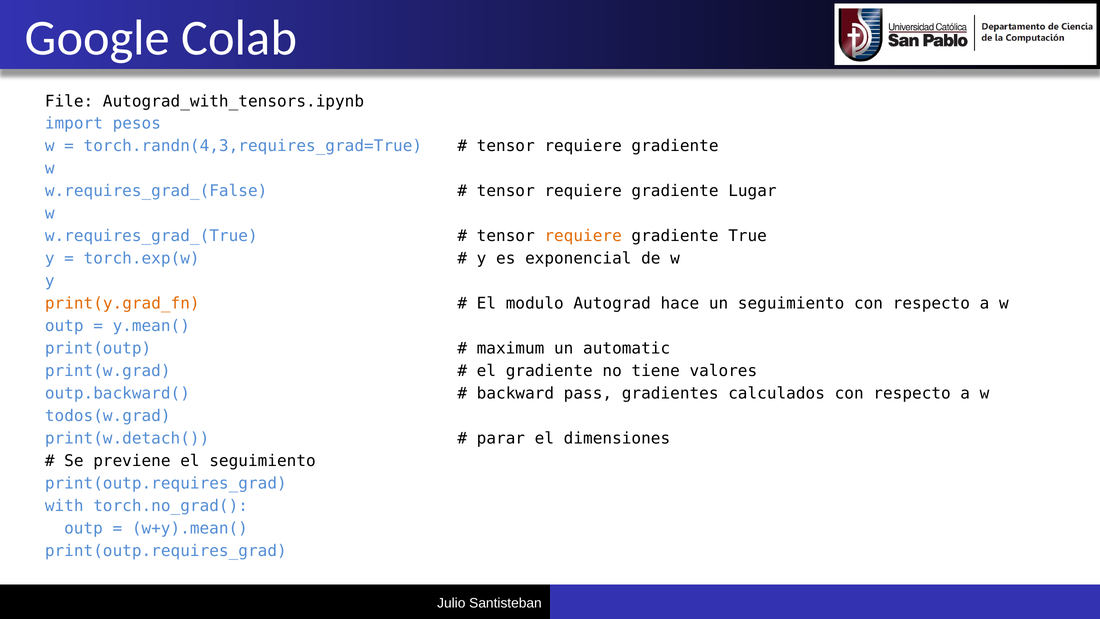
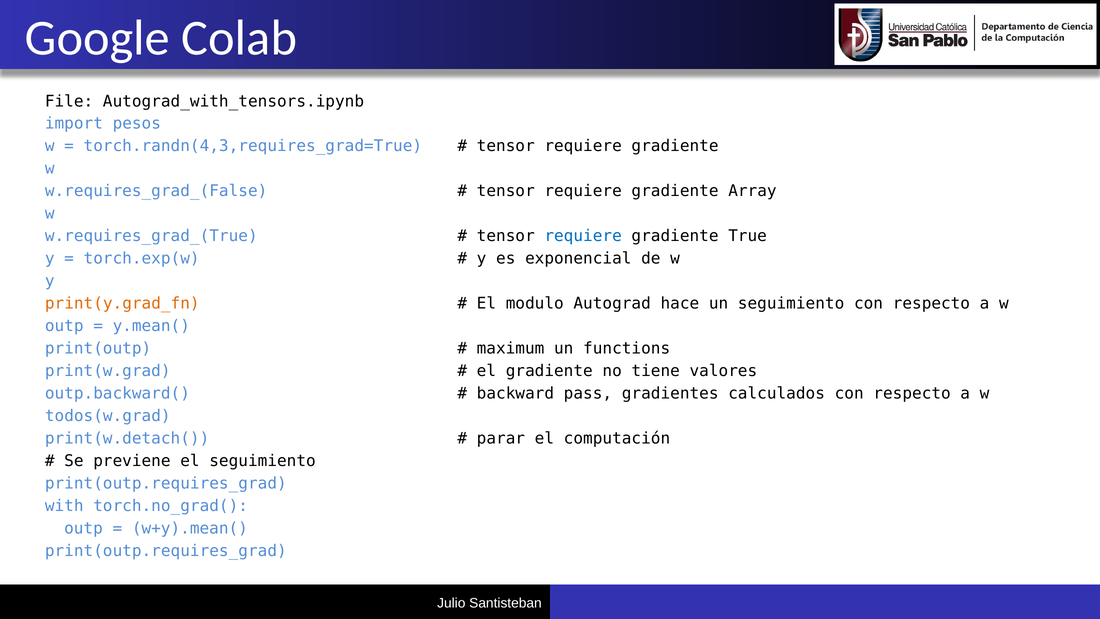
Lugar: Lugar -> Array (752, 191)
requiere colour: orange -> blue (583, 236)
automatic: automatic -> functions (627, 348)
dimensiones: dimensiones -> computación (617, 438)
